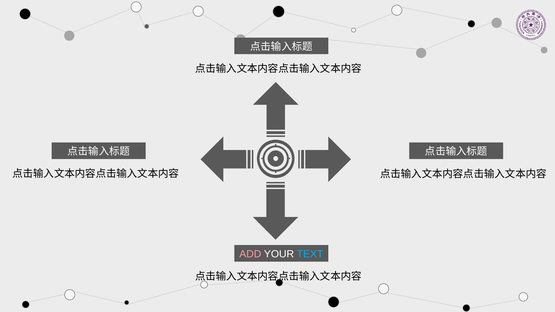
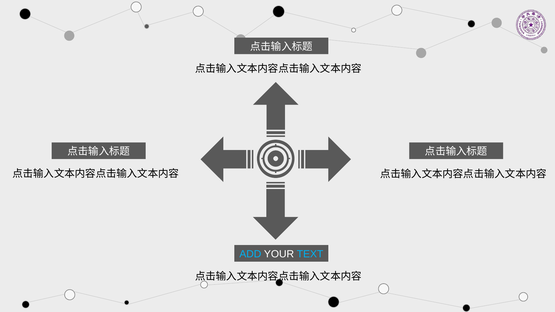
ADD colour: pink -> light blue (250, 254)
